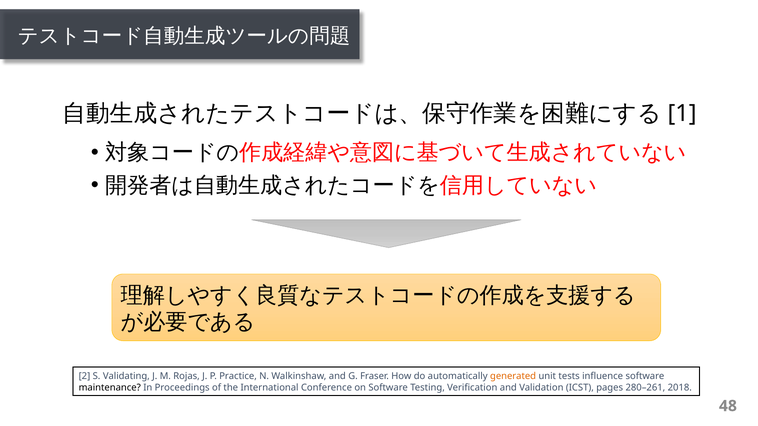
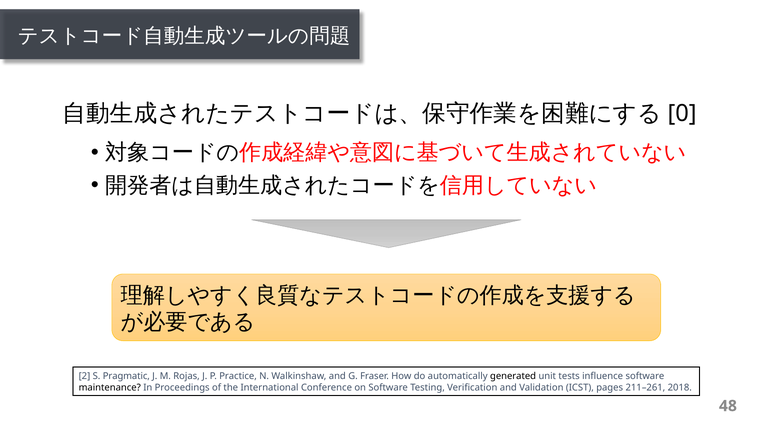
1: 1 -> 0 (682, 113)
Validating: Validating -> Pragmatic (126, 377)
generated colour: orange -> black (513, 377)
280–261: 280–261 -> 211–261 (645, 388)
